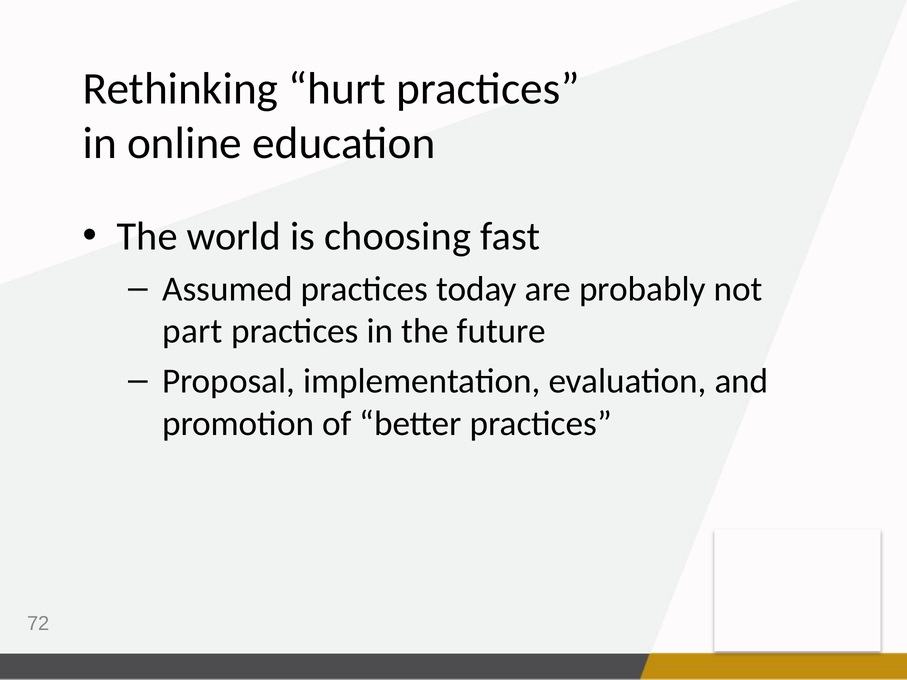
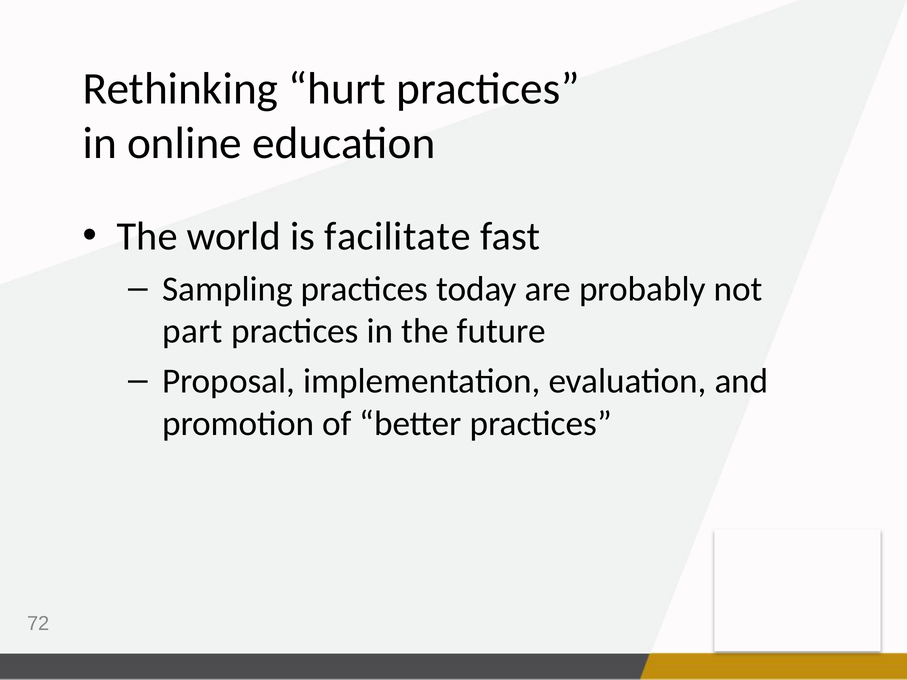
choosing: choosing -> facilitate (397, 237)
Assumed: Assumed -> Sampling (227, 289)
